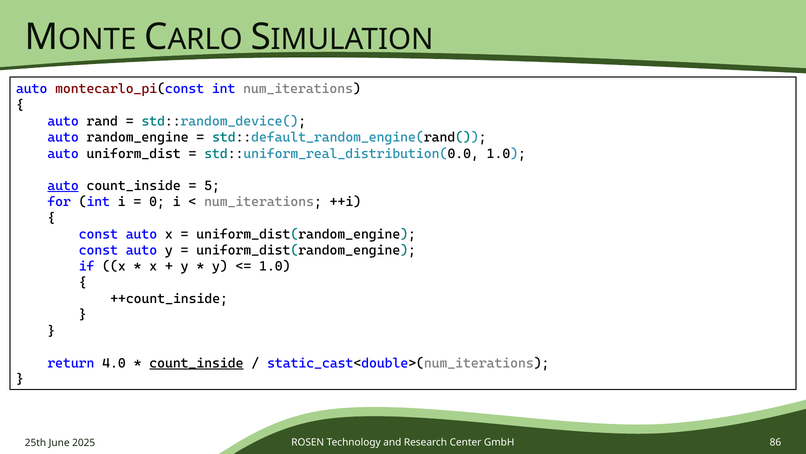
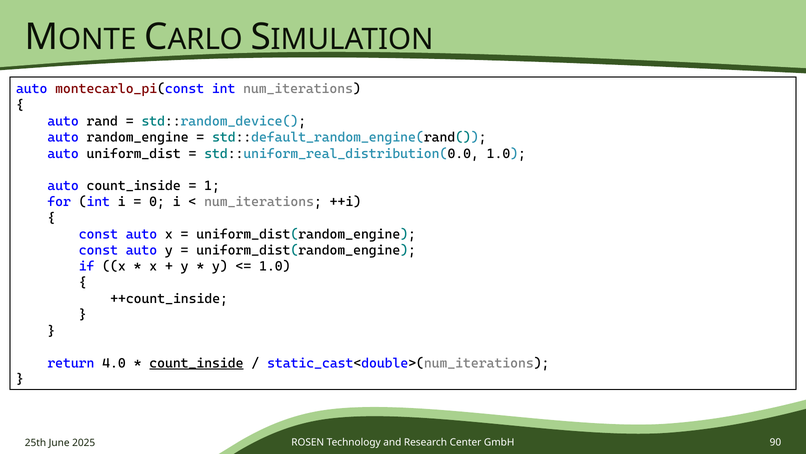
auto underline: present -> none (63, 186)
5: 5 -> 1 (212, 186)
86: 86 -> 90 (775, 442)
